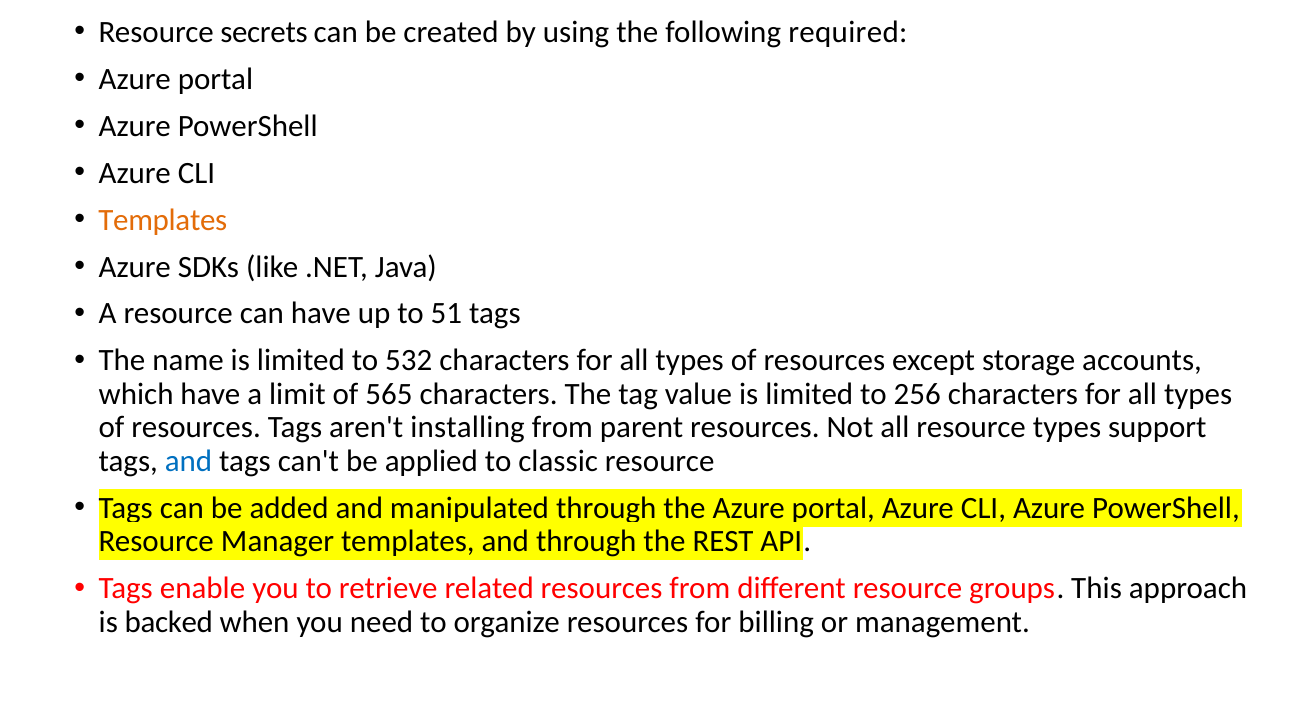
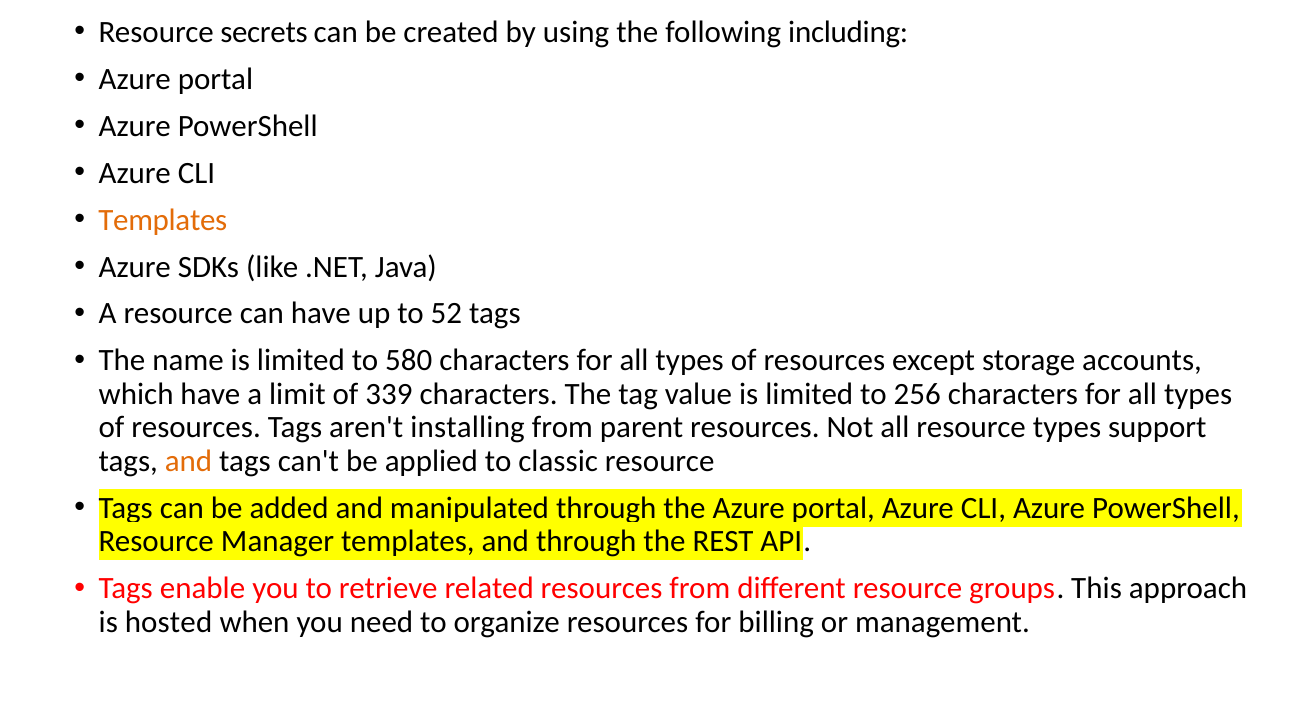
required: required -> including (848, 32)
51: 51 -> 52 (446, 314)
532: 532 -> 580 (409, 361)
565: 565 -> 339 (389, 394)
and colour: blue -> orange (189, 461)
backed: backed -> hosted (169, 622)
